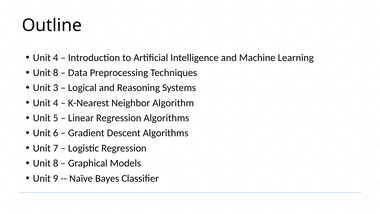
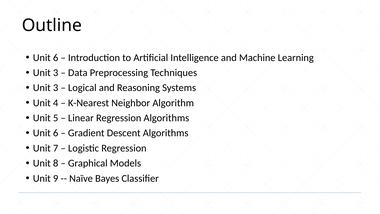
4: 4 -> 6 (56, 58)
8: 8 -> 3 (56, 73)
